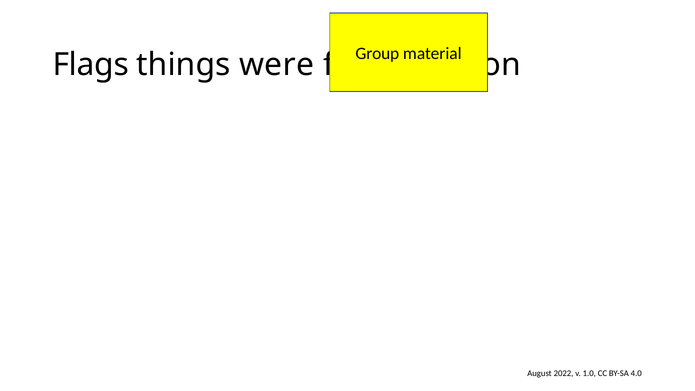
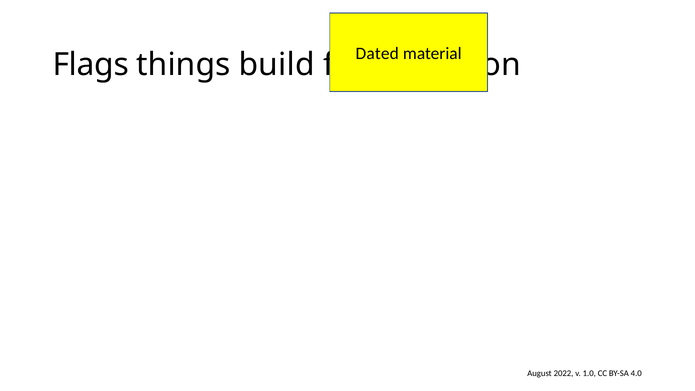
Group: Group -> Dated (377, 53)
were: were -> build (277, 65)
